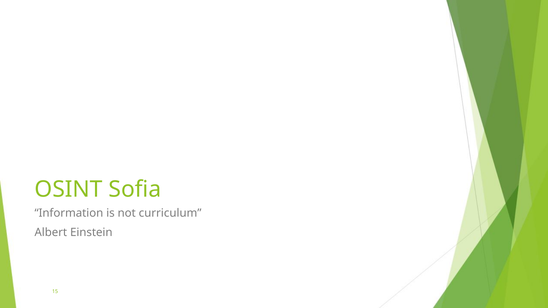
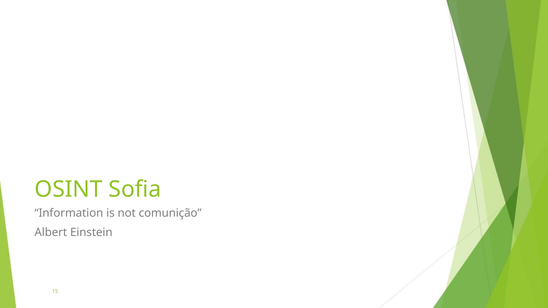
curriculum: curriculum -> comunição (170, 213)
